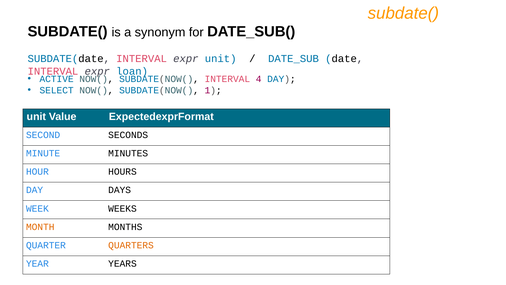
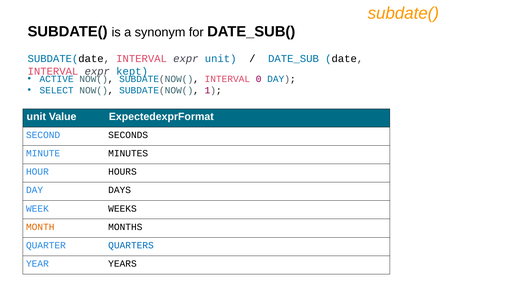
loan: loan -> kept (132, 71)
4: 4 -> 0 (259, 79)
QUARTERS colour: orange -> blue (131, 245)
